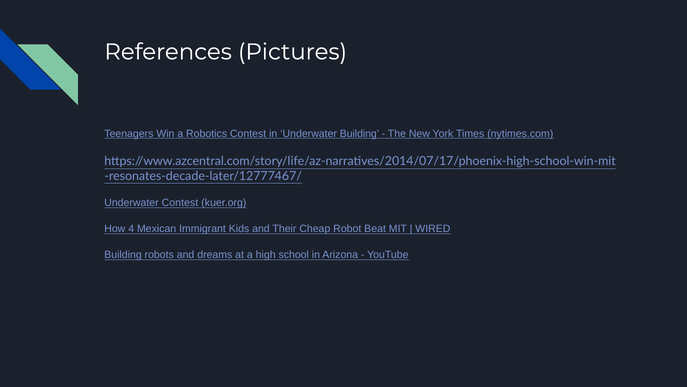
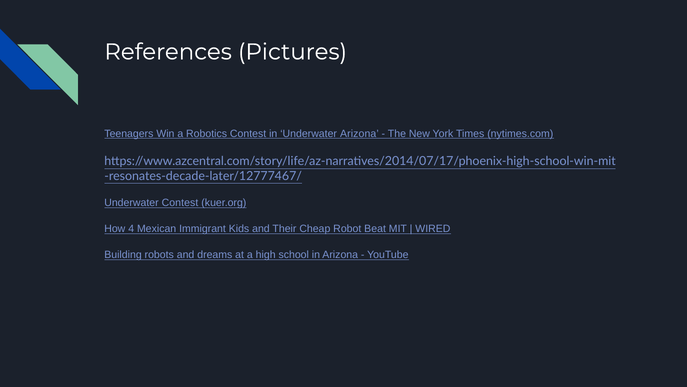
Underwater Building: Building -> Arizona (359, 134)
